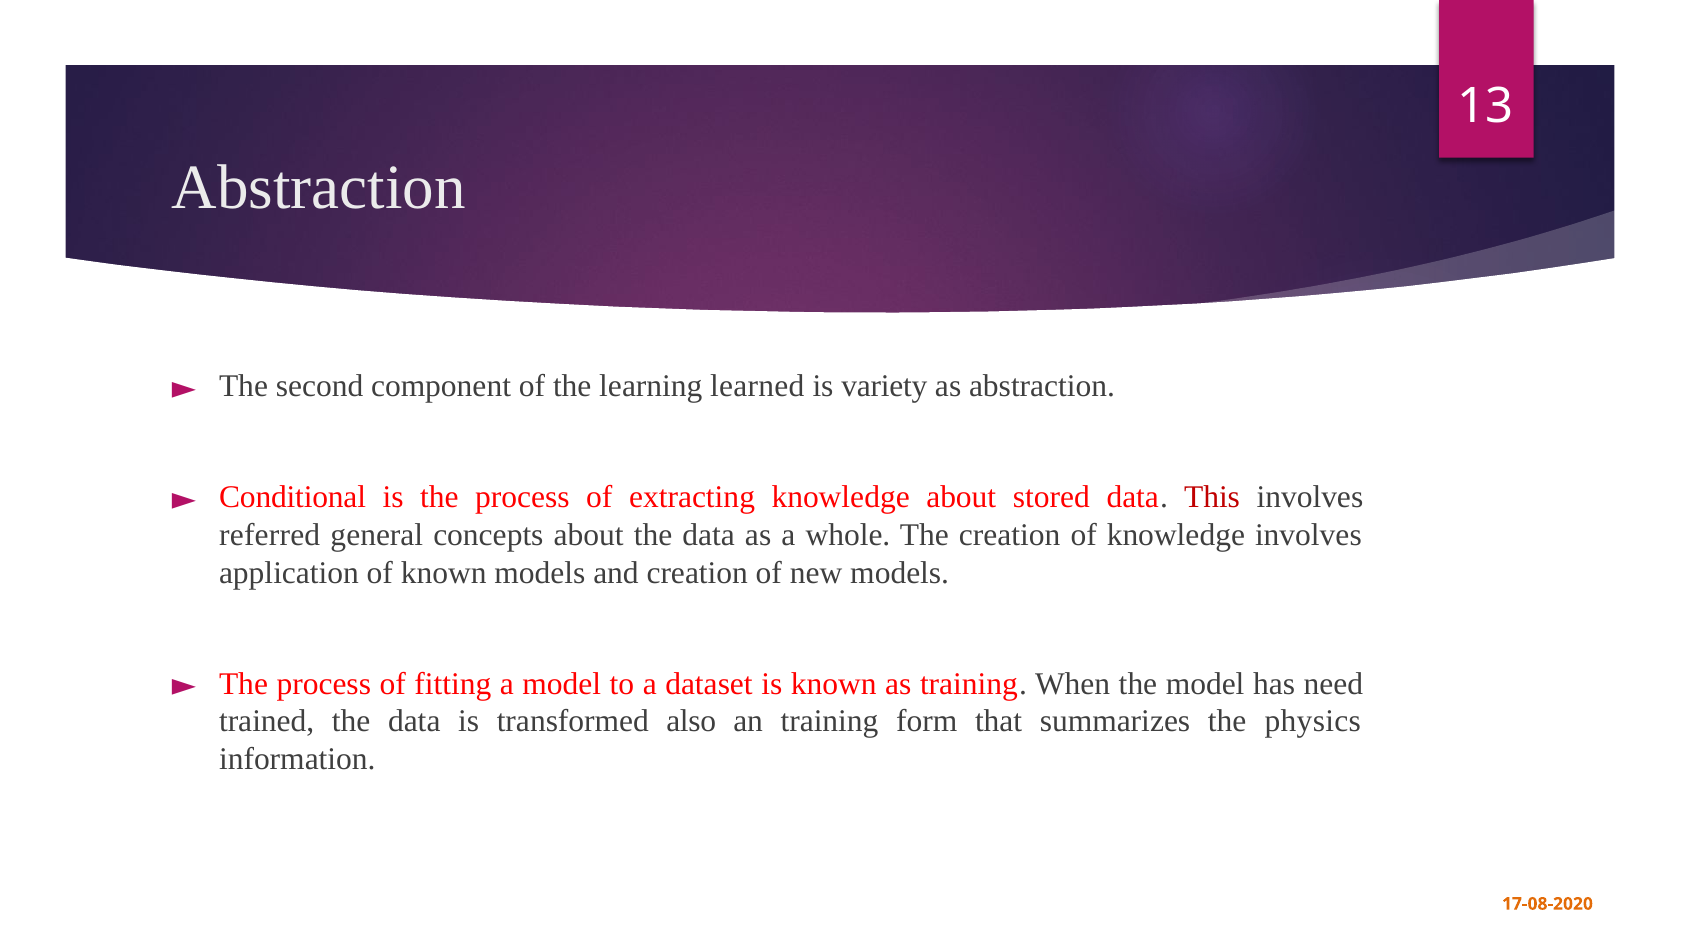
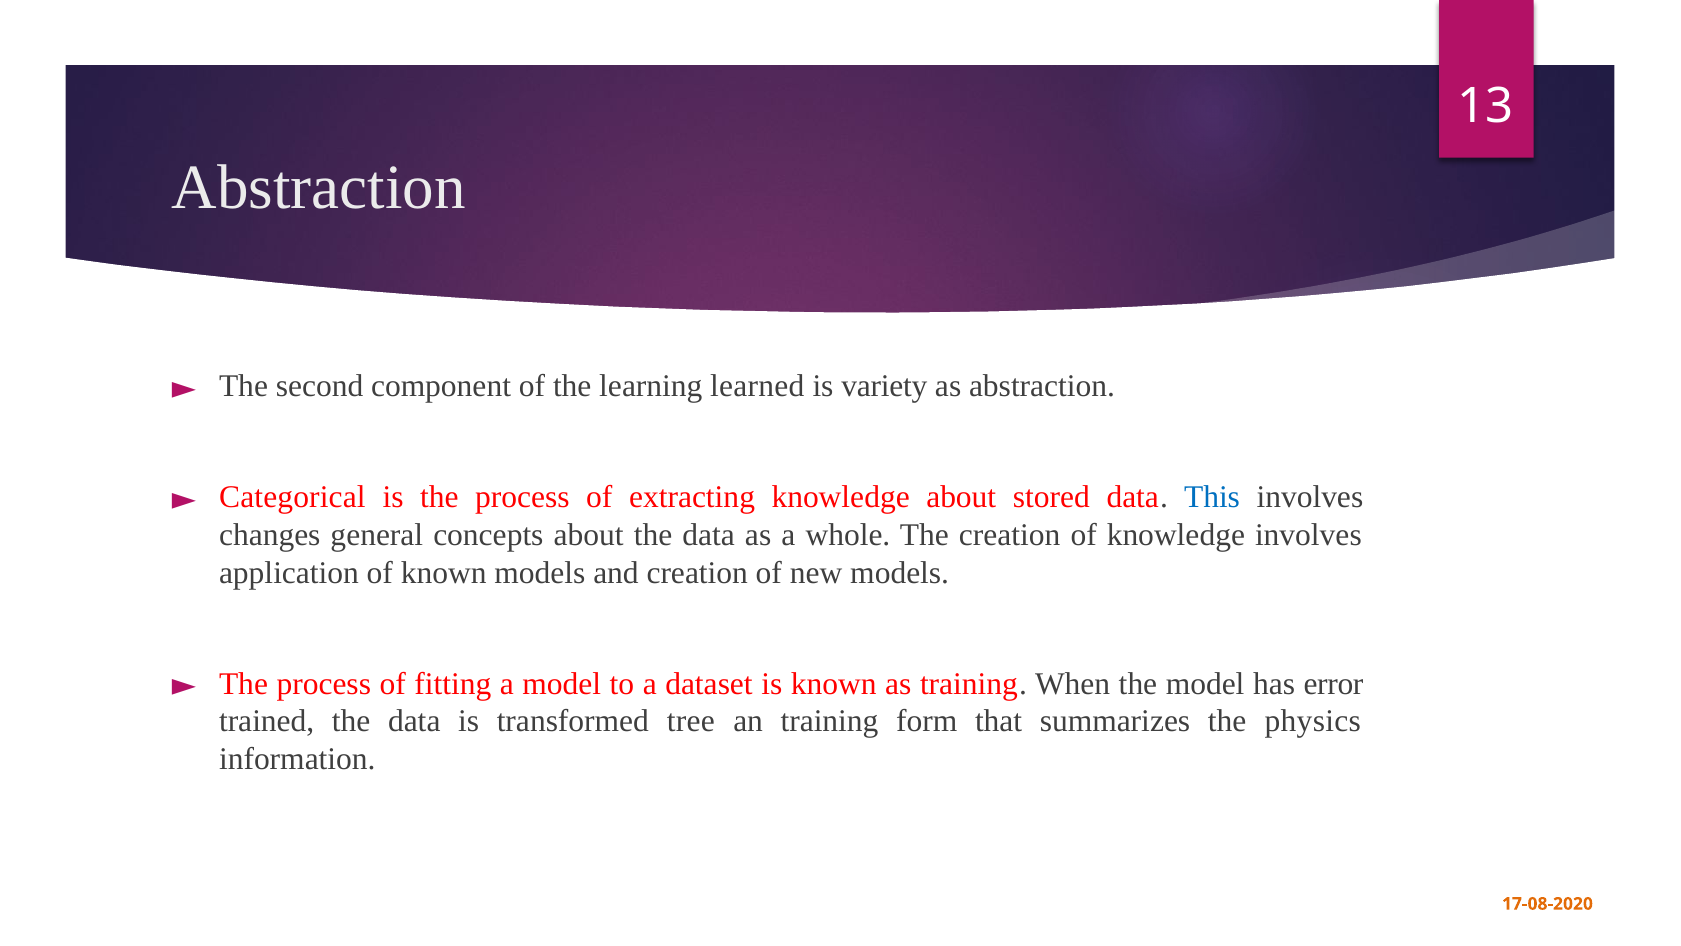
Conditional: Conditional -> Categorical (292, 497)
This colour: red -> blue (1212, 497)
referred: referred -> changes (270, 535)
need: need -> error (1333, 683)
also: also -> tree (691, 721)
